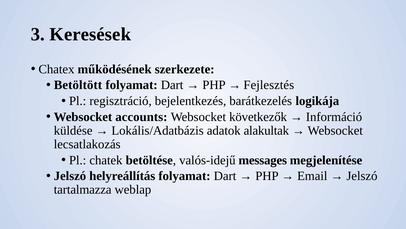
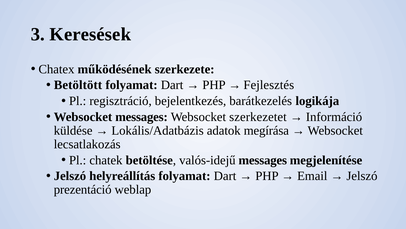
Websocket accounts: accounts -> messages (142, 117)
következők: következők -> szerkezetet (258, 117)
alakultak: alakultak -> megírása (266, 130)
tartalmazza: tartalmazza -> prezentáció (83, 189)
